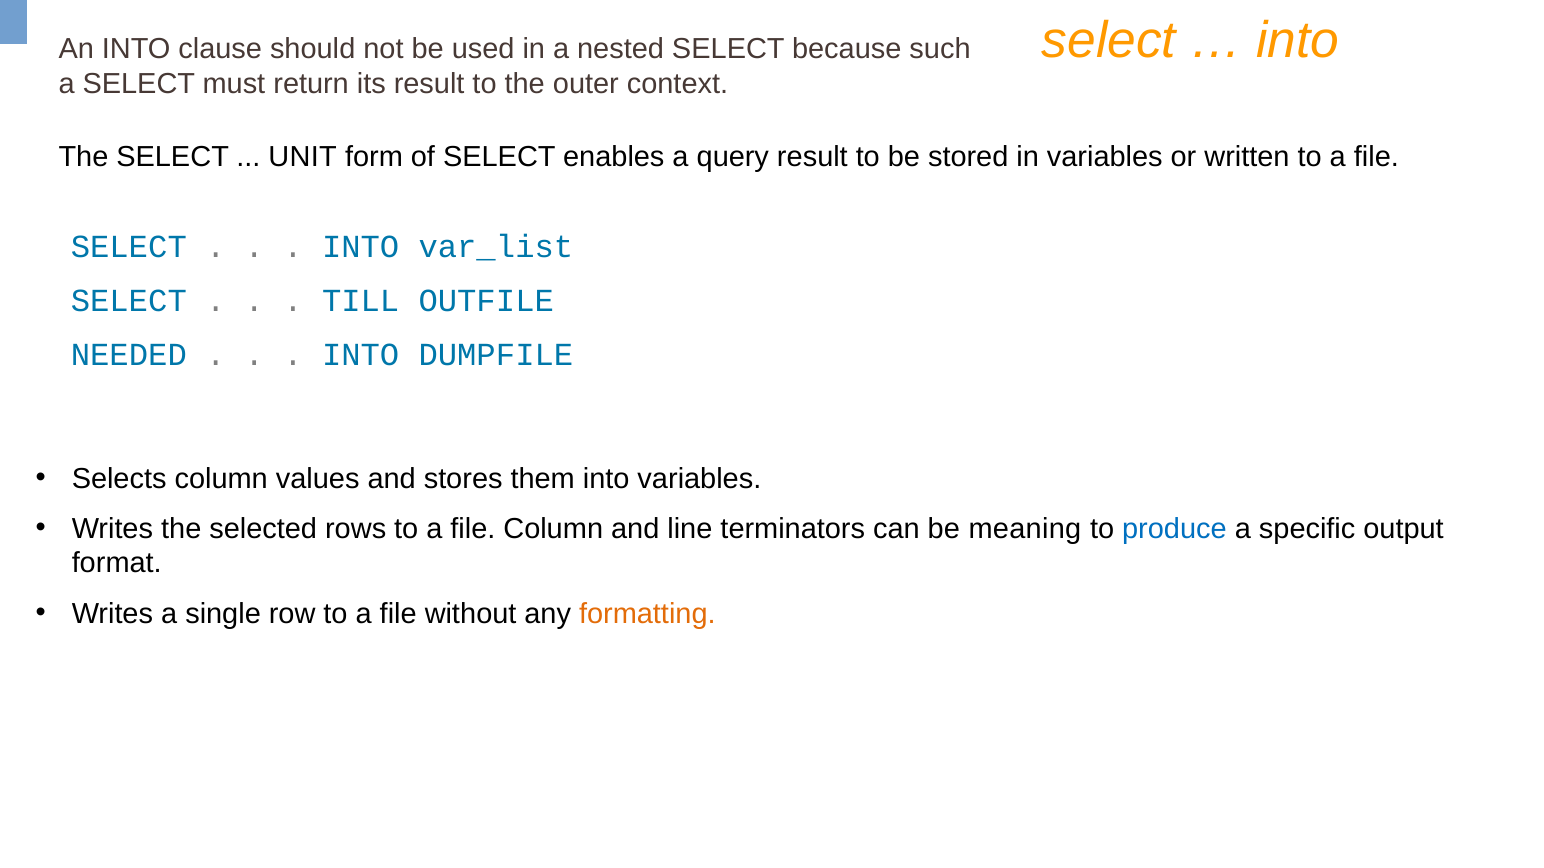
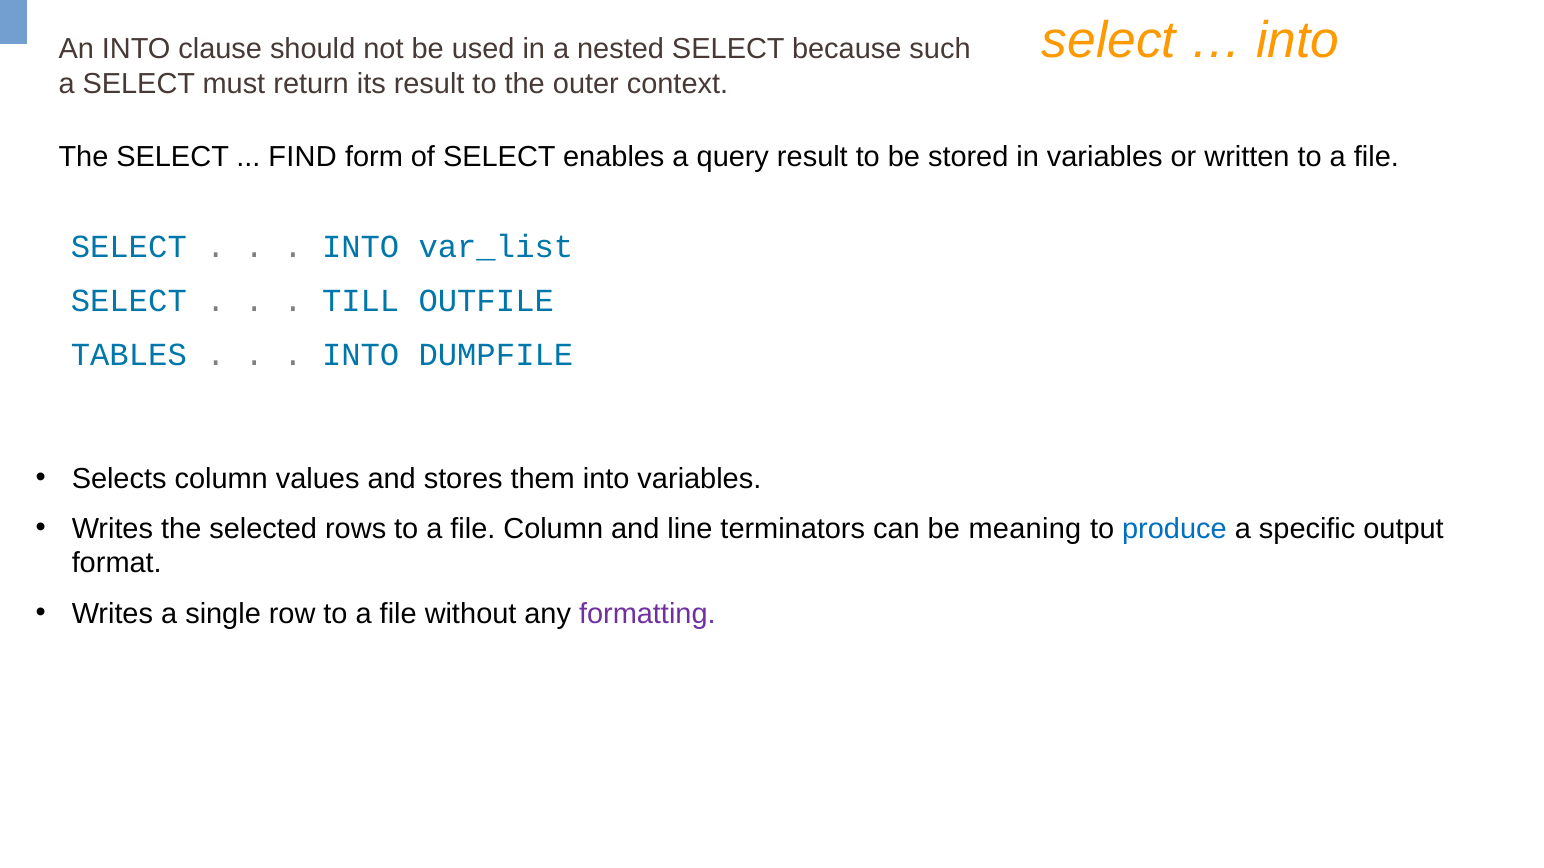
UNIT: UNIT -> FIND (303, 157)
NEEDED: NEEDED -> TABLES (129, 355)
formatting colour: orange -> purple (647, 614)
